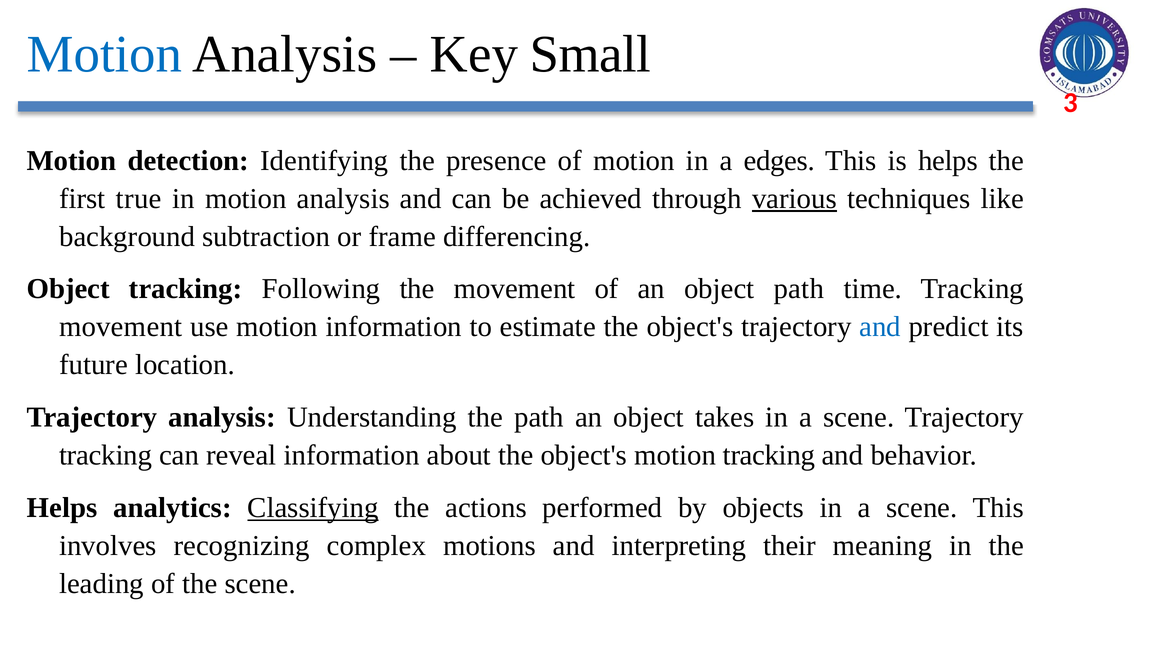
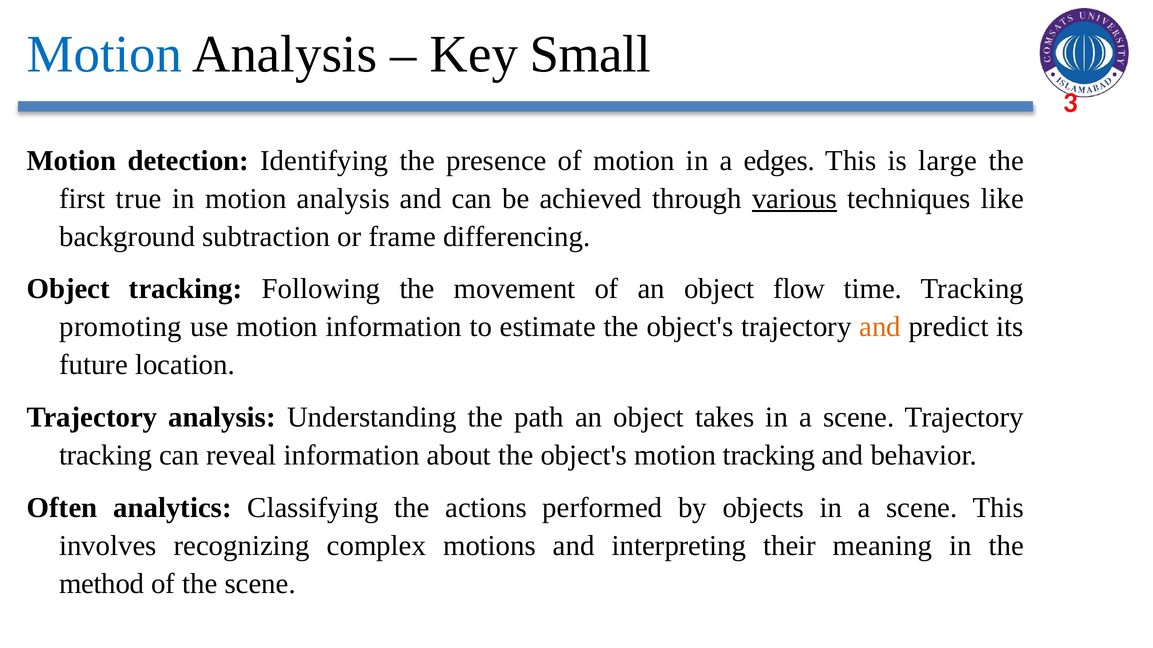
is helps: helps -> large (948, 161)
object path: path -> flow (799, 289)
movement: movement -> promoting (121, 327)
and colour: blue -> orange (880, 327)
Helps: Helps -> Often (62, 508)
Classifying underline: present -> none (313, 508)
leading: leading -> method (102, 584)
